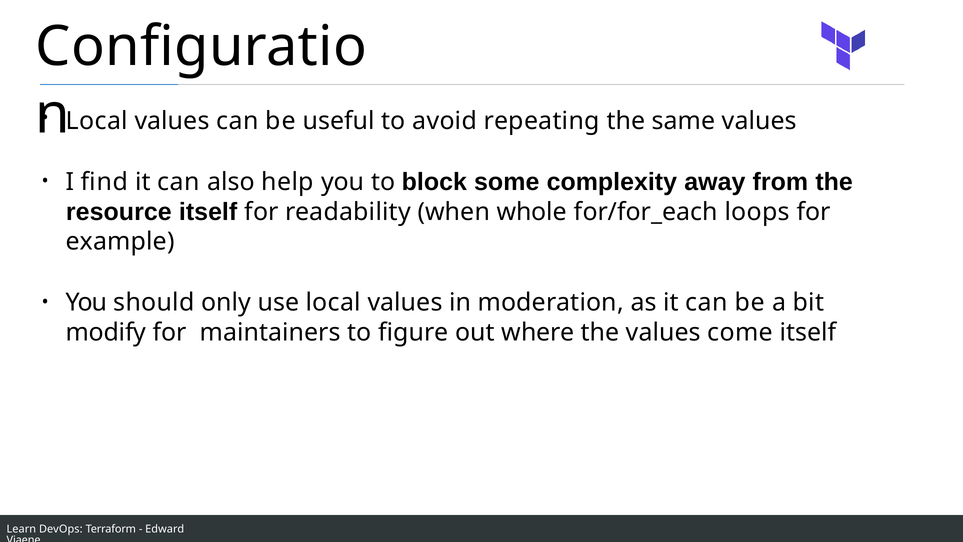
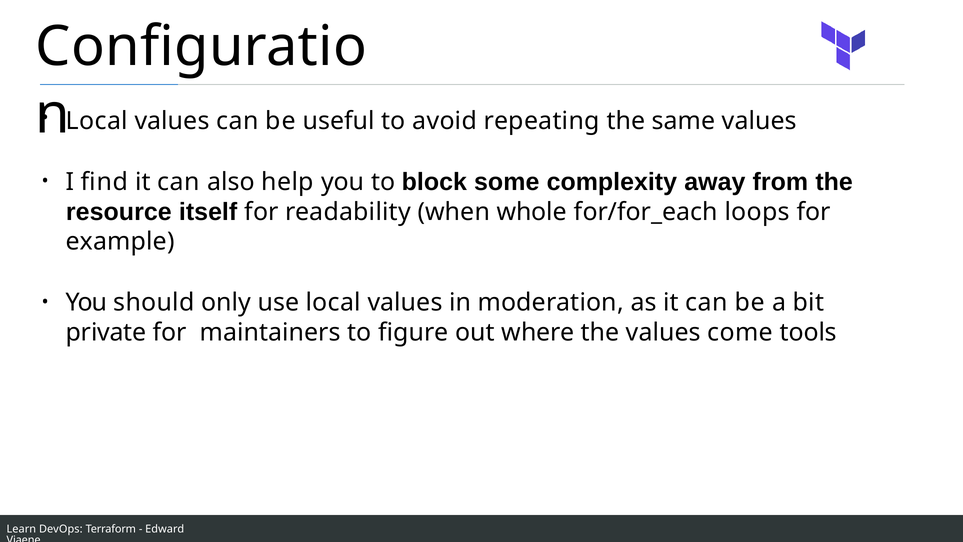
modify: modify -> private (106, 332)
come itself: itself -> tools (808, 332)
